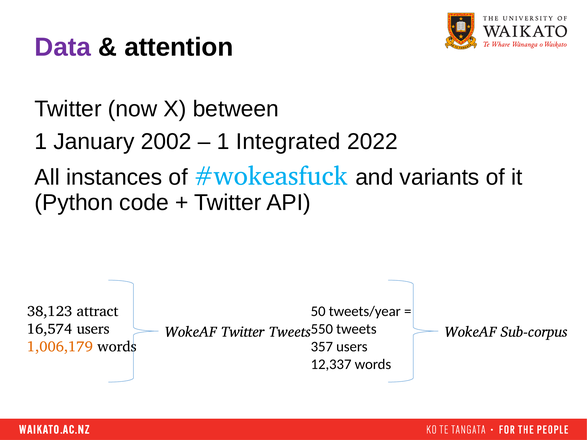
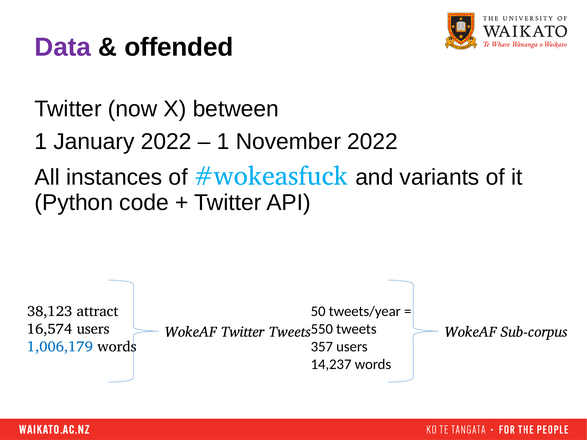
attention: attention -> offended (179, 47)
January 2002: 2002 -> 2022 (166, 142)
Integrated: Integrated -> November (288, 142)
1,006,179 colour: orange -> blue (60, 347)
12,337: 12,337 -> 14,237 (331, 364)
